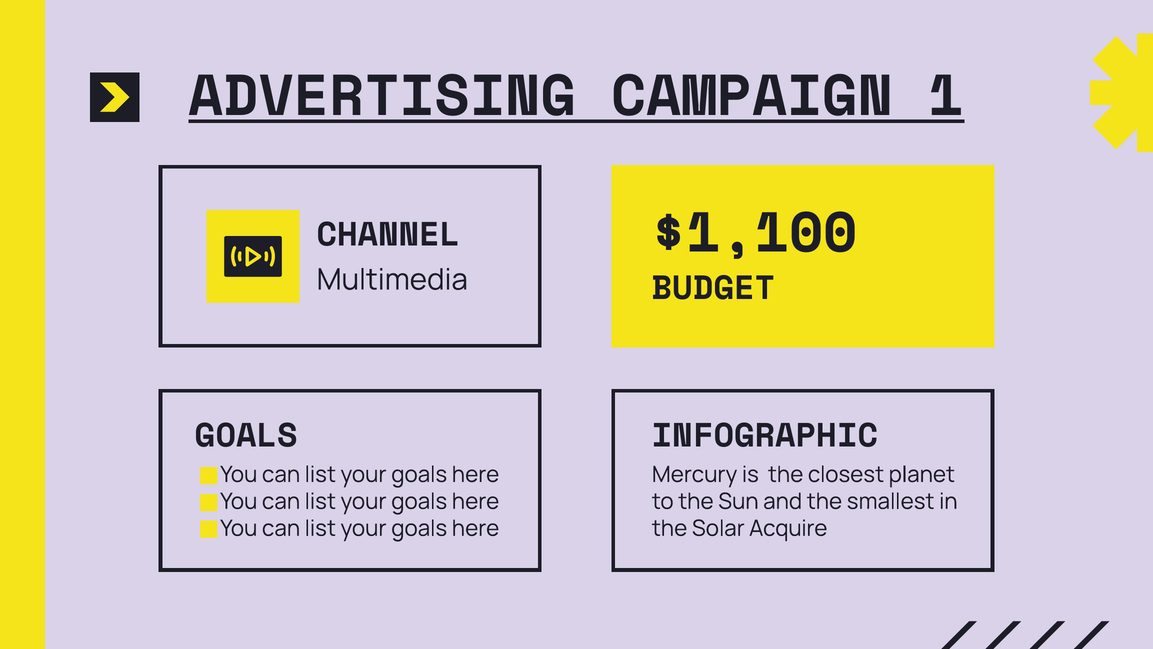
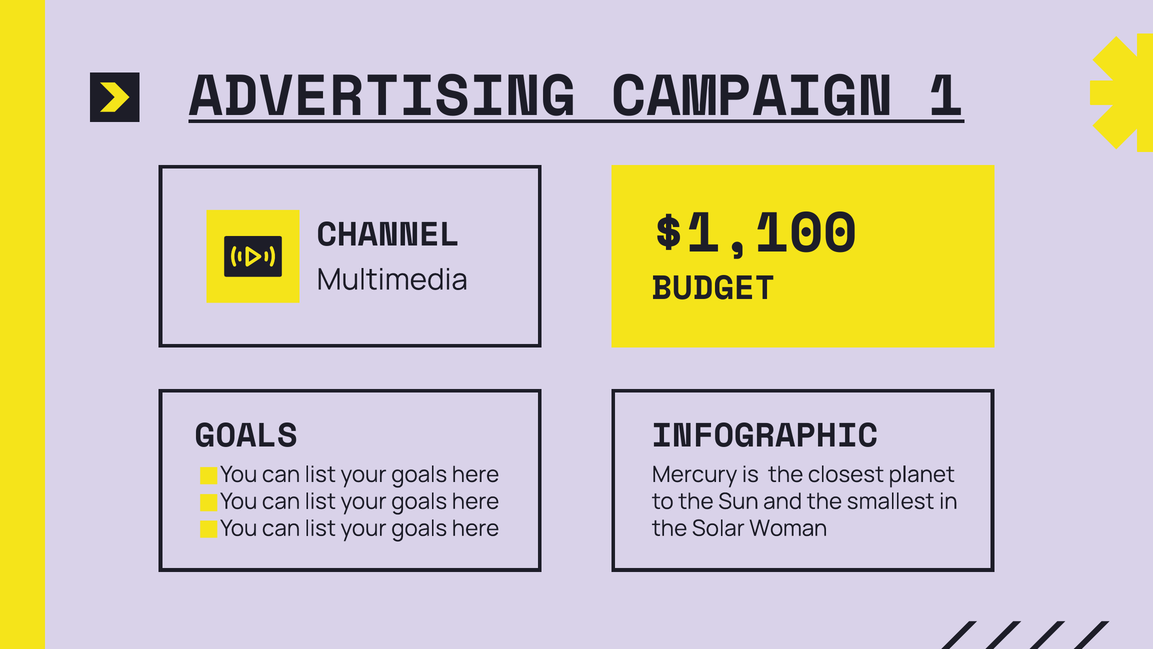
Acquire: Acquire -> Woman (788, 528)
